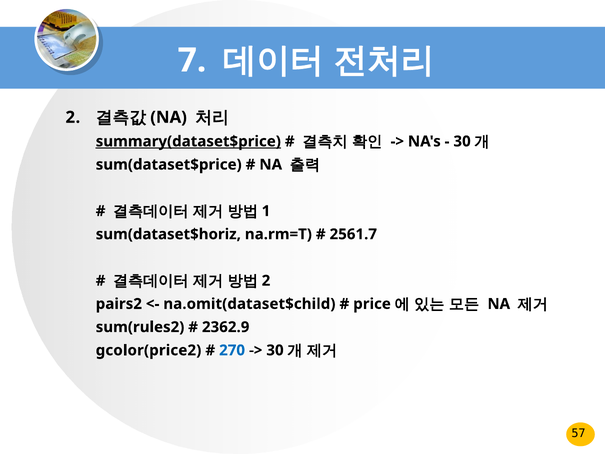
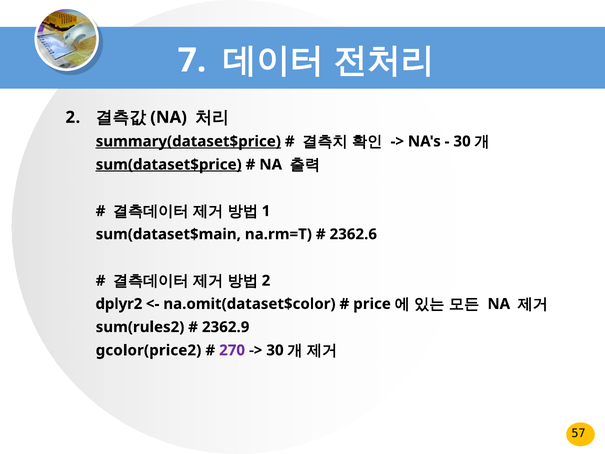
sum(dataset$price underline: none -> present (169, 165)
sum(dataset$horiz: sum(dataset$horiz -> sum(dataset$main (168, 234)
2561.7: 2561.7 -> 2362.6 (353, 234)
pairs2: pairs2 -> dplyr2 (119, 304)
na.omit(dataset$child: na.omit(dataset$child -> na.omit(dataset$color (249, 304)
270 colour: blue -> purple (232, 350)
